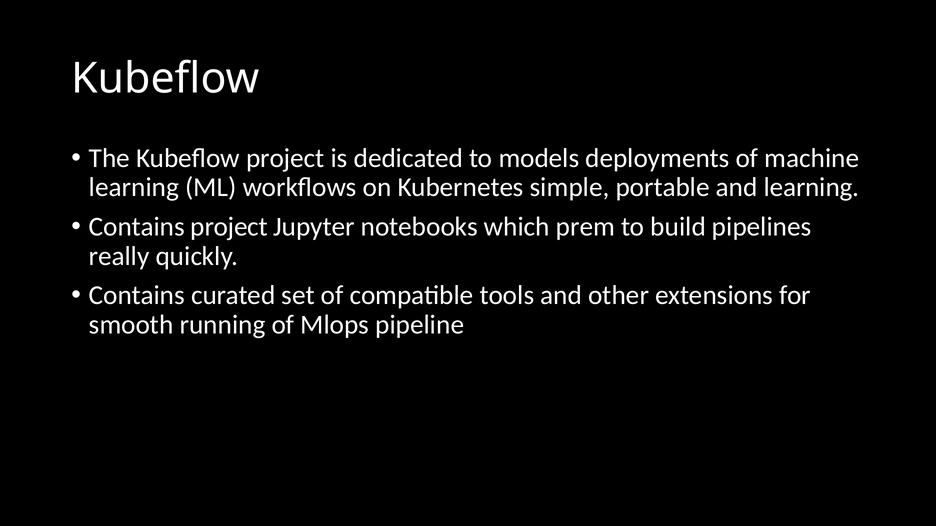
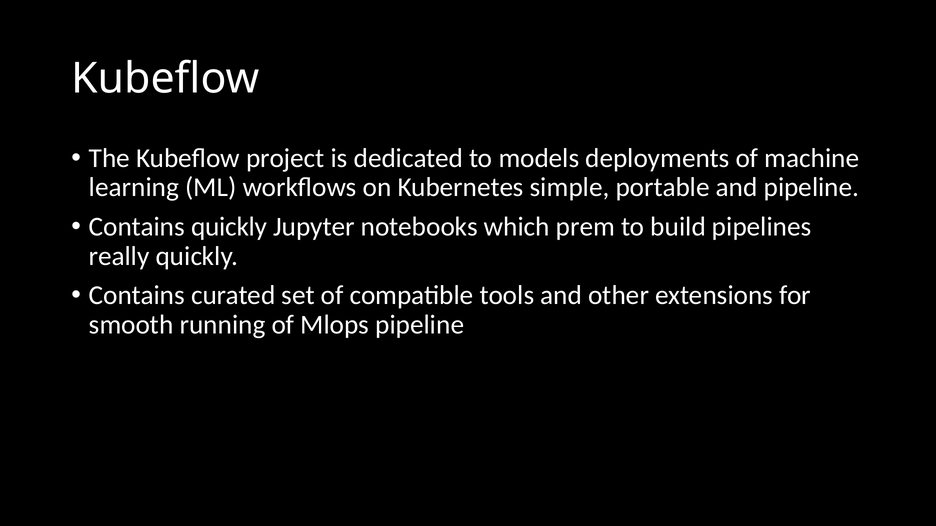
and learning: learning -> pipeline (811, 188)
Contains project: project -> quickly (229, 227)
